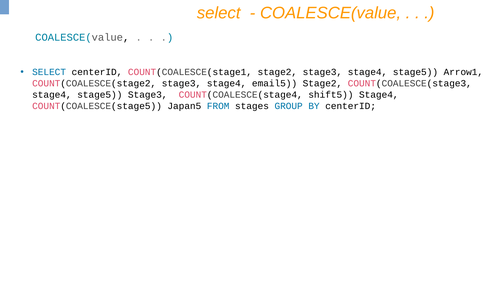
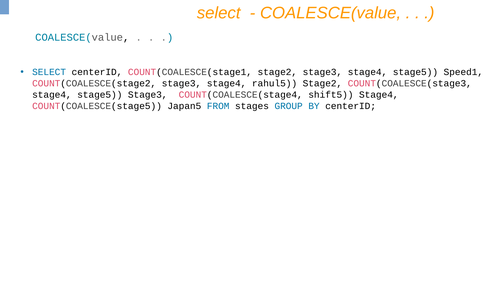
Arrow1: Arrow1 -> Speed1 (463, 72)
email5: email5 -> rahul5 (275, 83)
